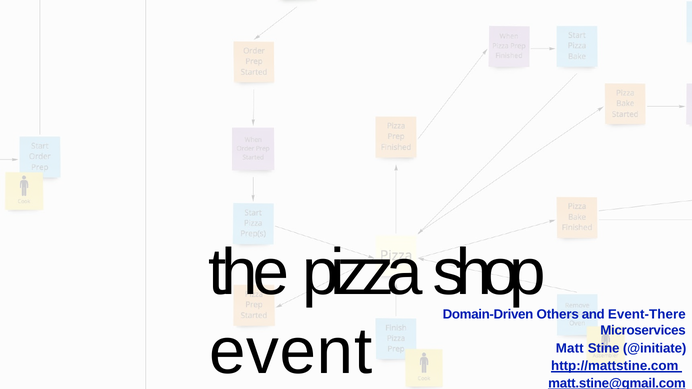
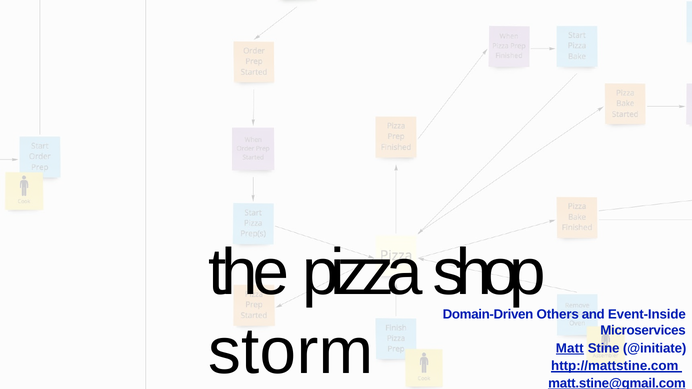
Event-There: Event-There -> Event-Inside (647, 315)
event: event -> storm (291, 352)
Matt underline: none -> present (570, 348)
